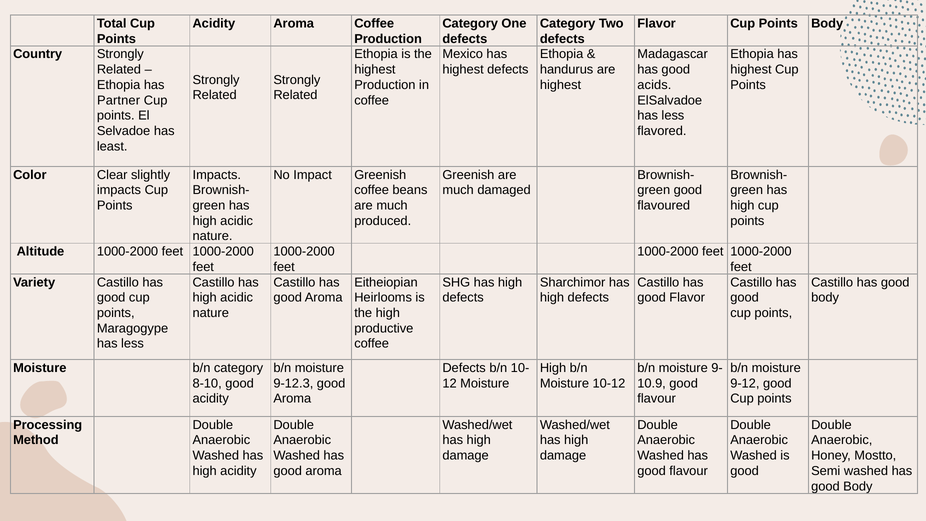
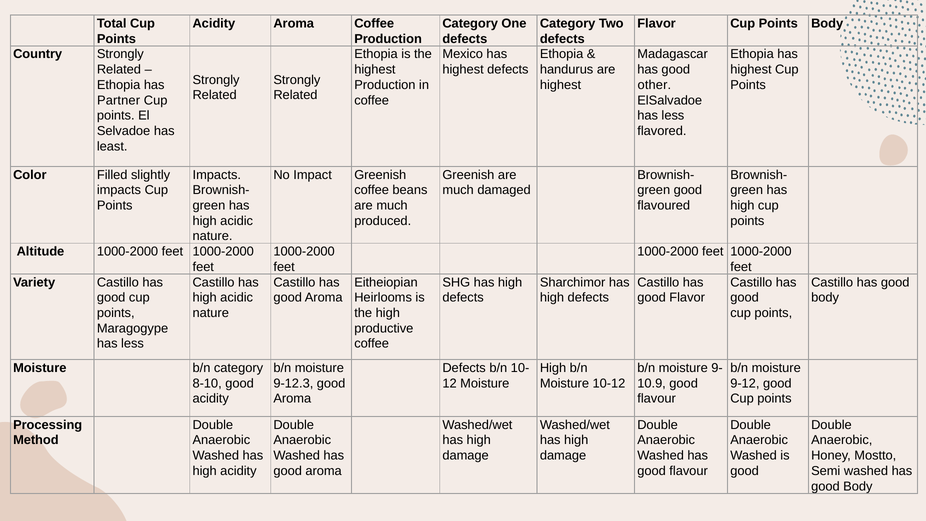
acids: acids -> other (654, 85)
Clear: Clear -> Filled (112, 175)
